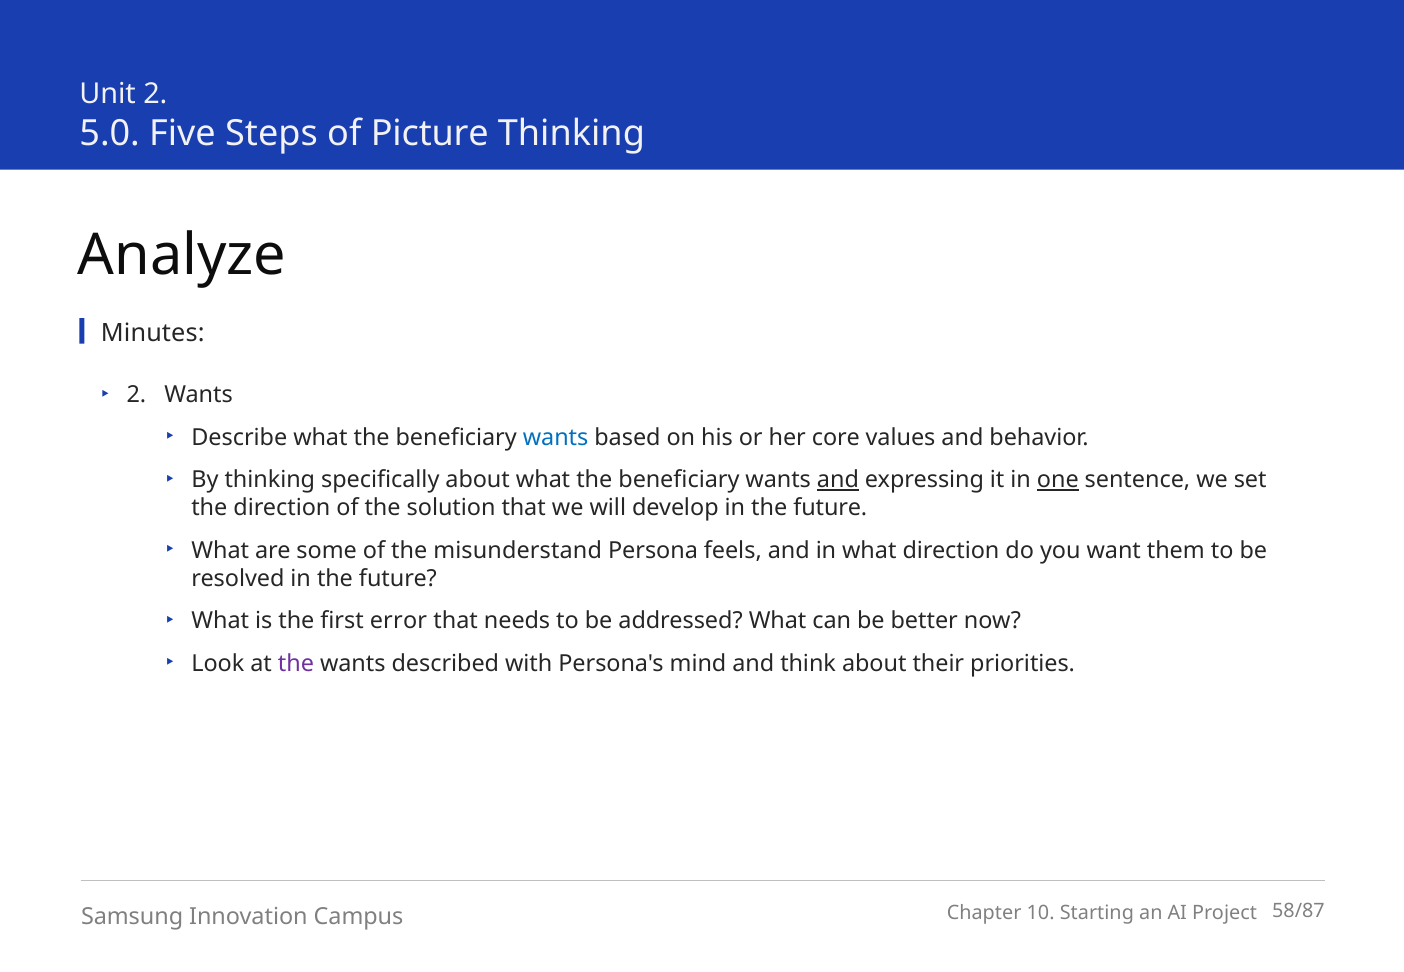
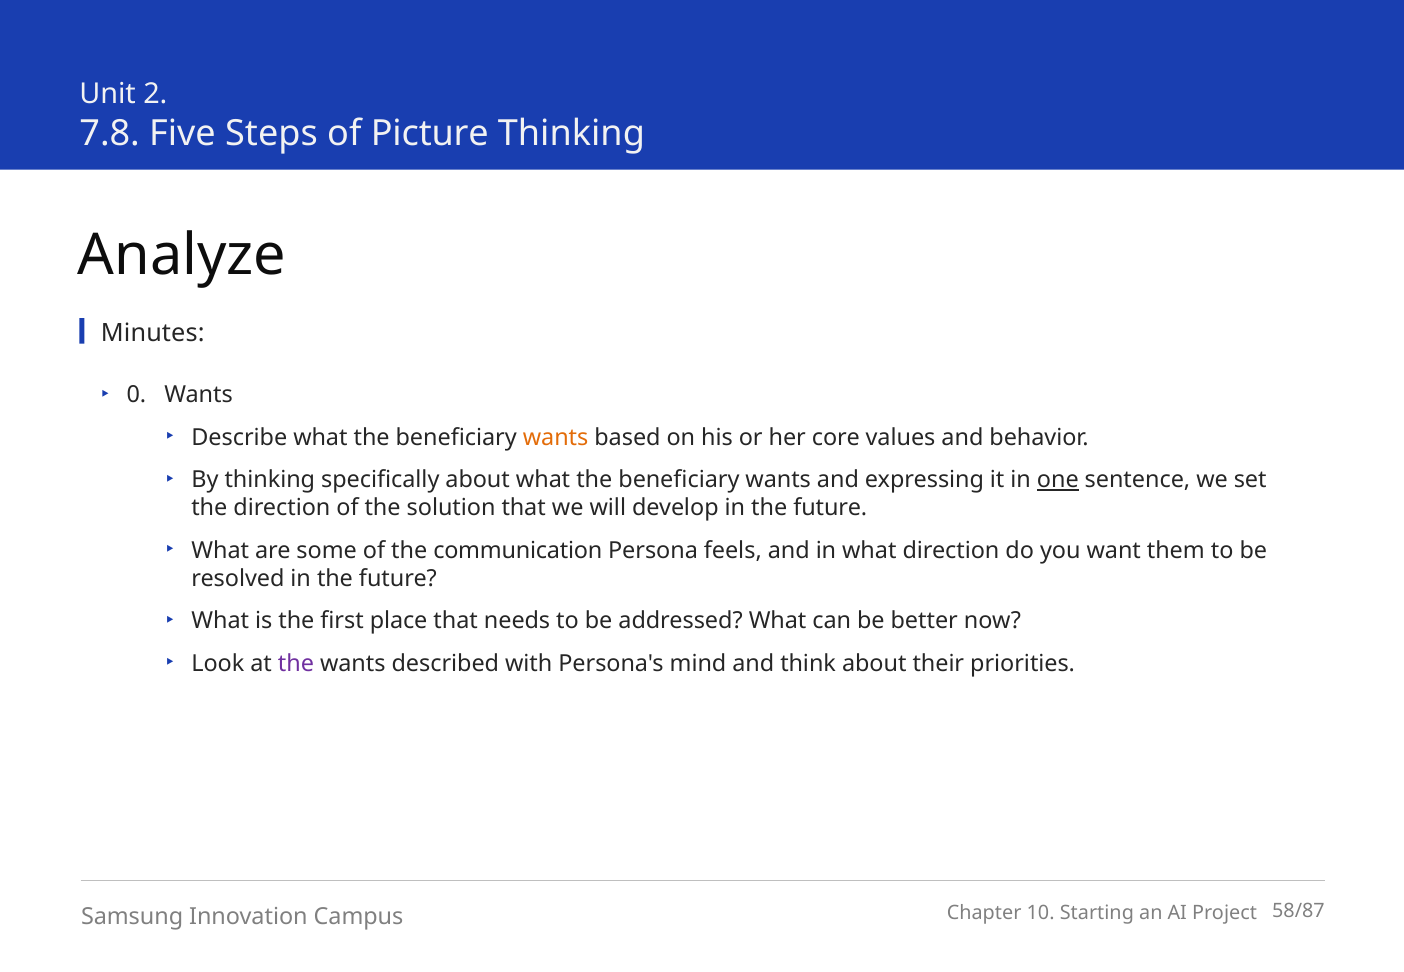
5.0: 5.0 -> 7.8 (110, 133)
2: 2 -> 0 (136, 395)
wants colour: blue -> orange (556, 437)
and underline: present -> none (838, 480)
misunderstand: misunderstand -> communication (518, 551)
error: error -> place (399, 621)
